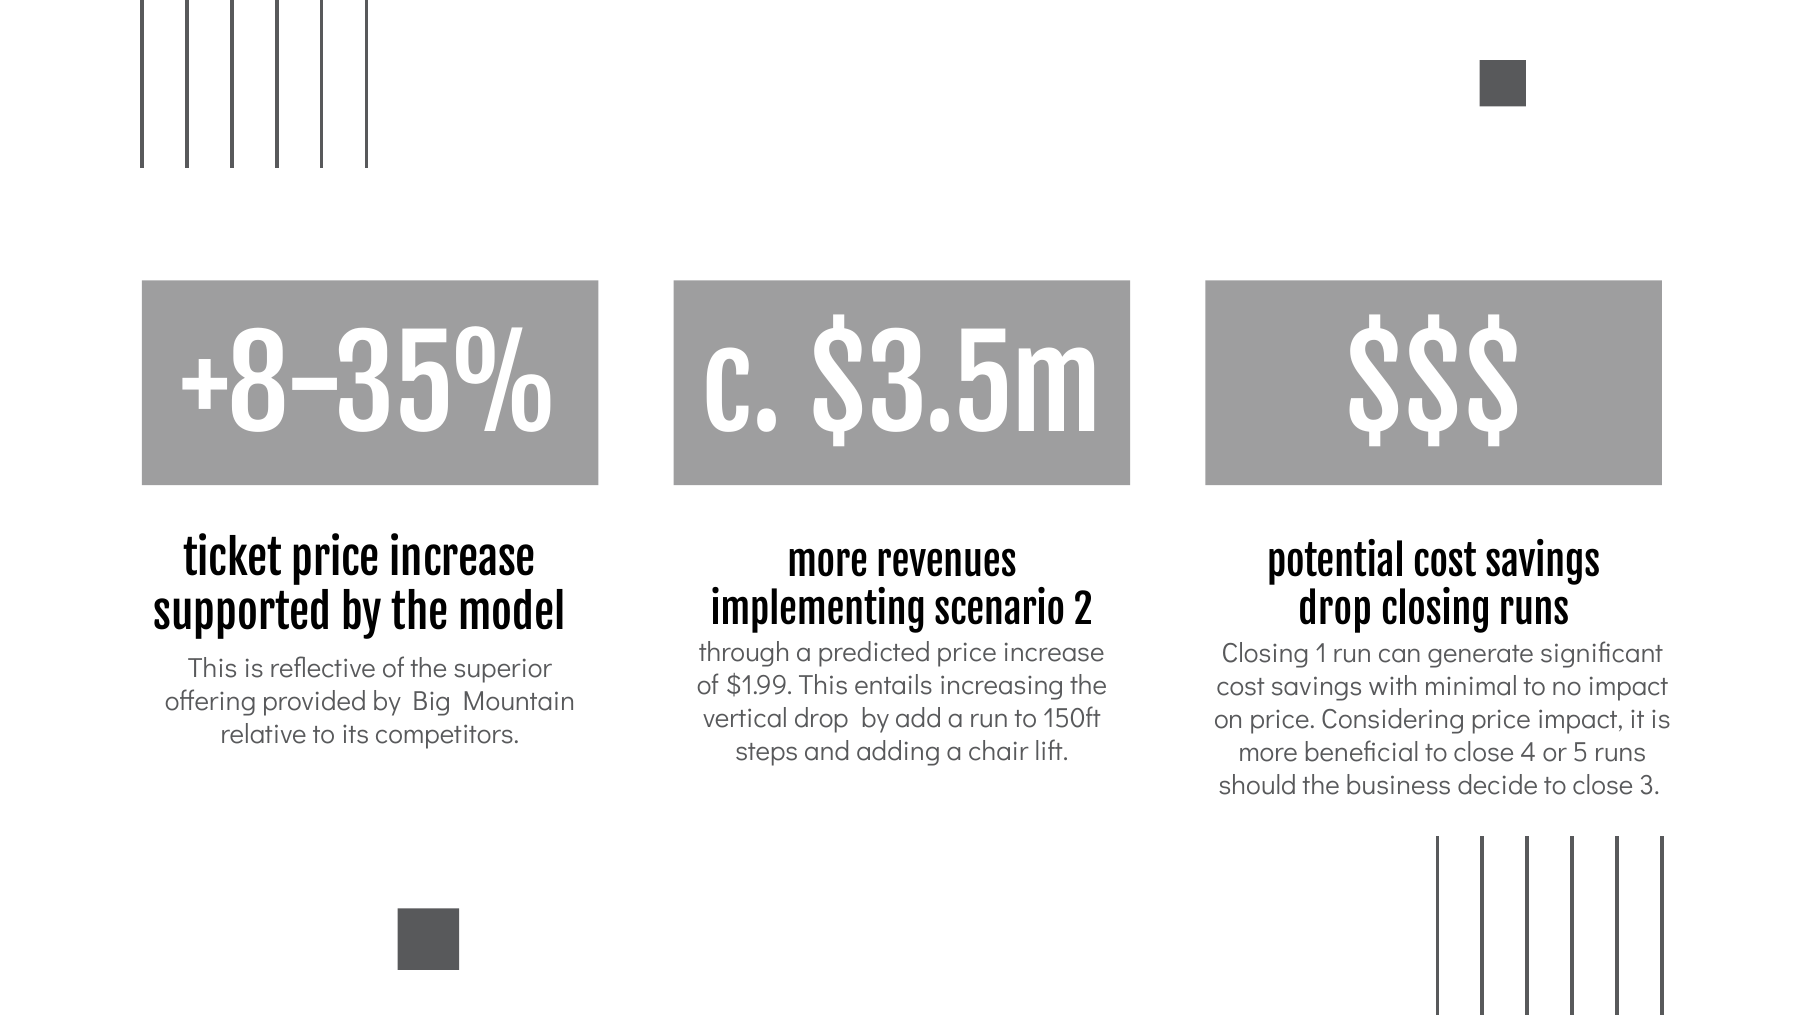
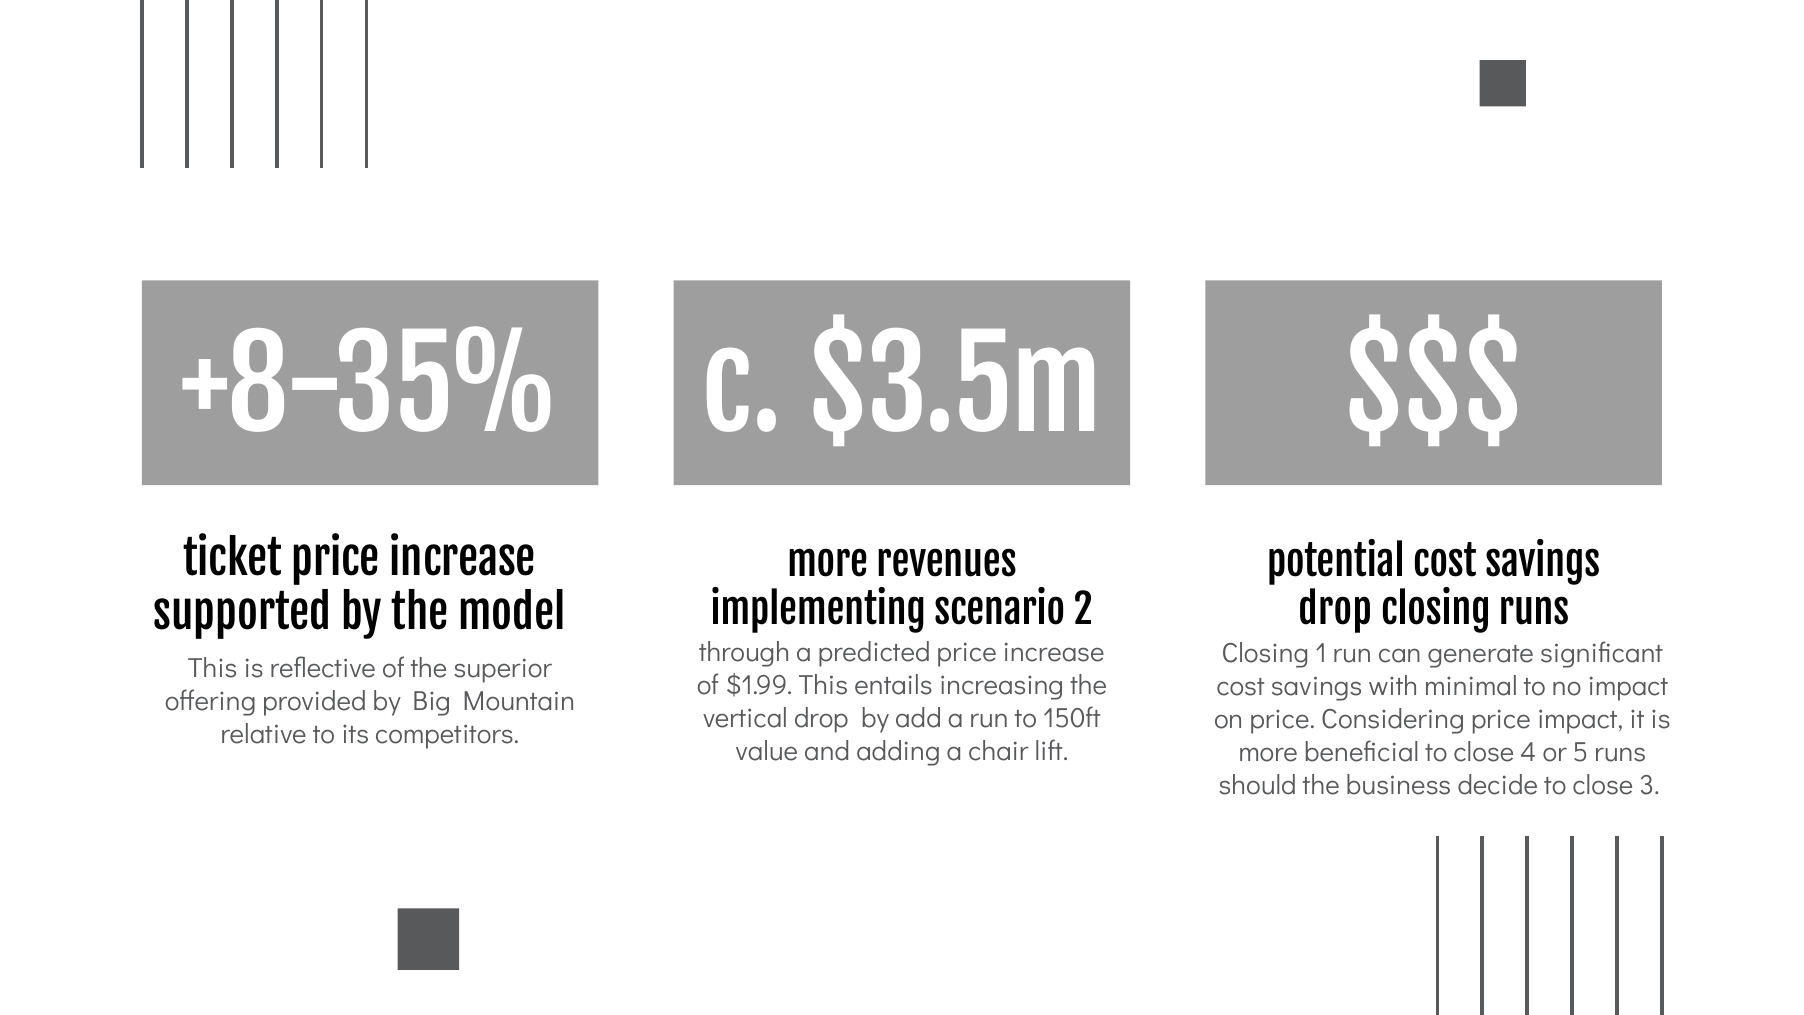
steps: steps -> value (767, 751)
